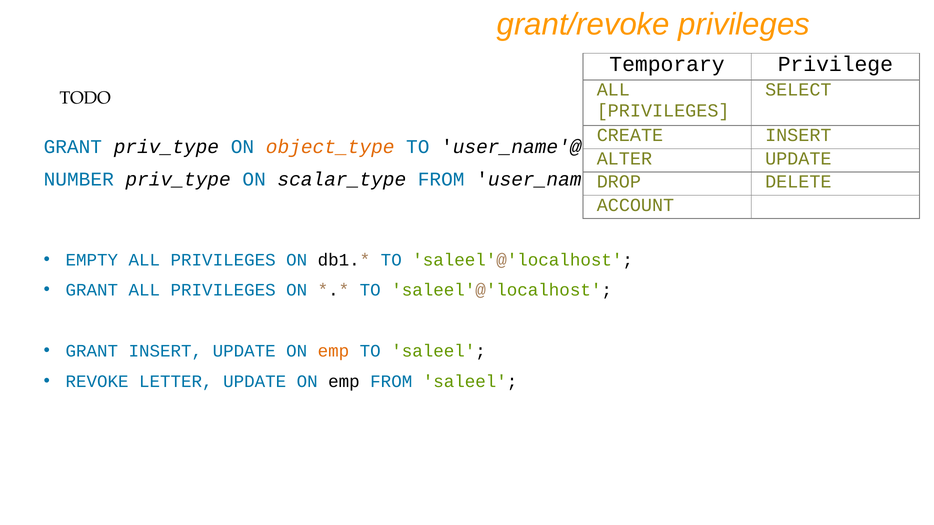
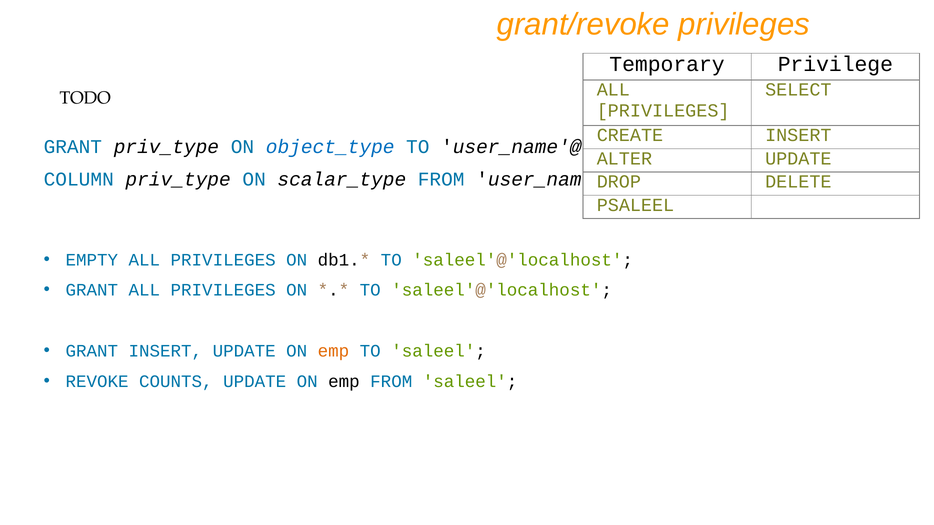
object_type colour: orange -> blue (330, 147)
NUMBER: NUMBER -> COLUMN (79, 179)
ACCOUNT: ACCOUNT -> PSALEEL (635, 205)
LETTER: LETTER -> COUNTS (176, 382)
